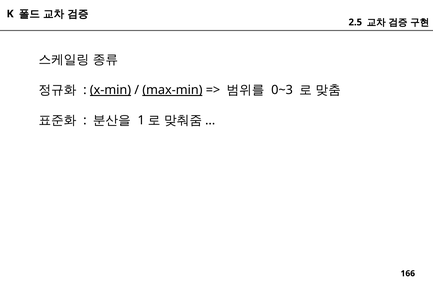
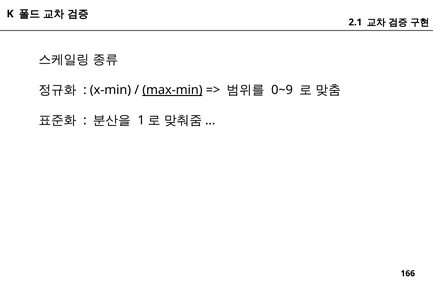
2.5: 2.5 -> 2.1 (355, 22)
x-min underline: present -> none (110, 90)
0~3: 0~3 -> 0~9 (282, 90)
